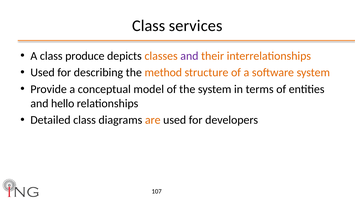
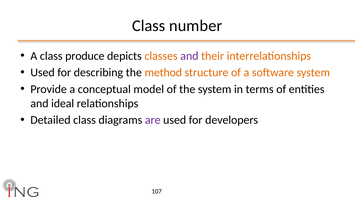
services: services -> number (196, 26)
hello: hello -> ideal (63, 103)
are colour: orange -> purple (153, 120)
